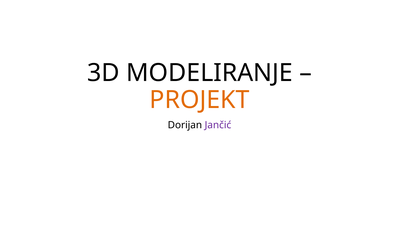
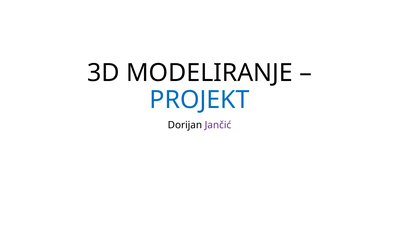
PROJEKT colour: orange -> blue (199, 100)
